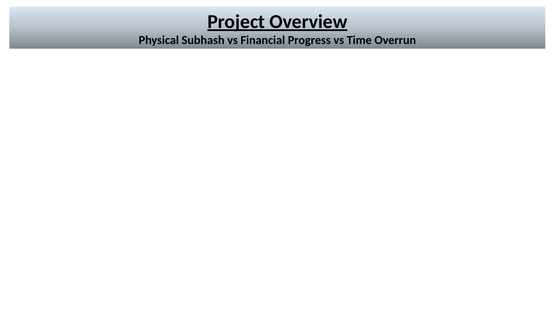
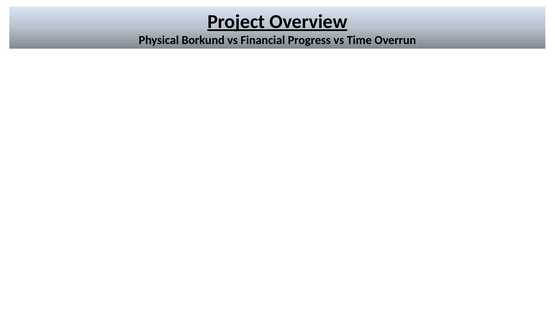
Subhash: Subhash -> Borkund (203, 40)
